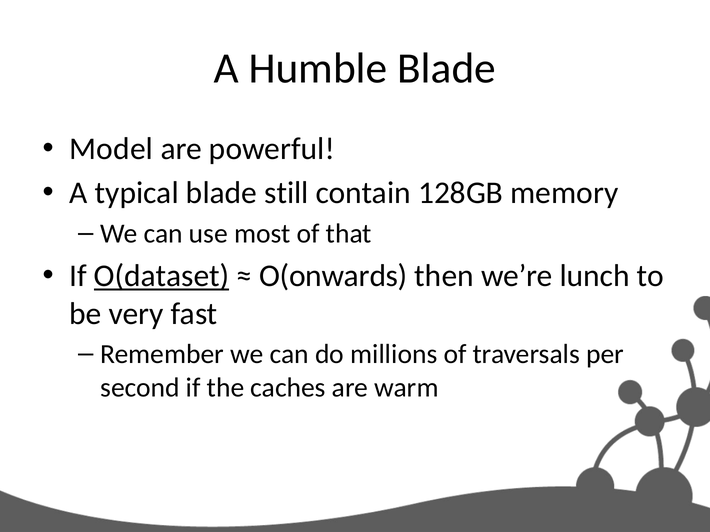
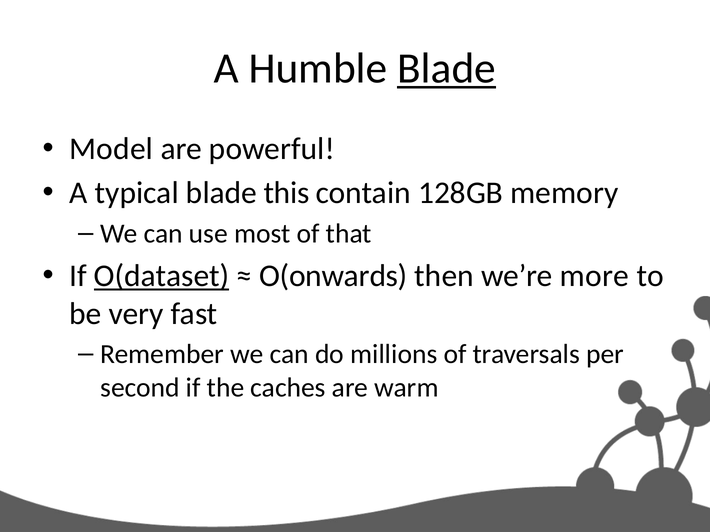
Blade underline: none -> present (447, 69)
still: still -> this (287, 193)
lunch: lunch -> more (594, 276)
